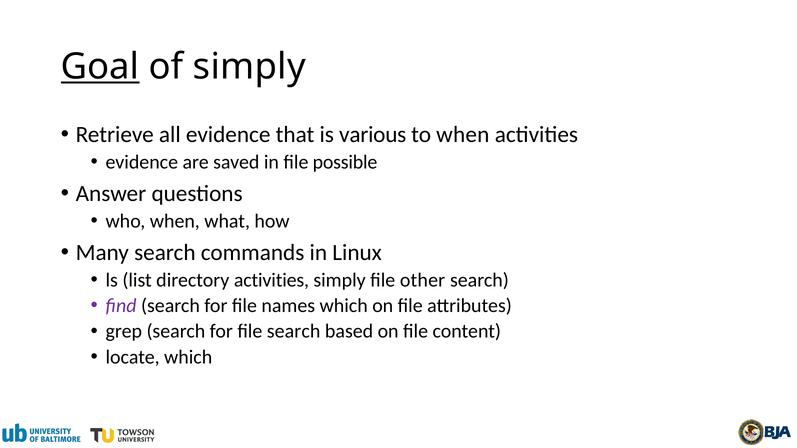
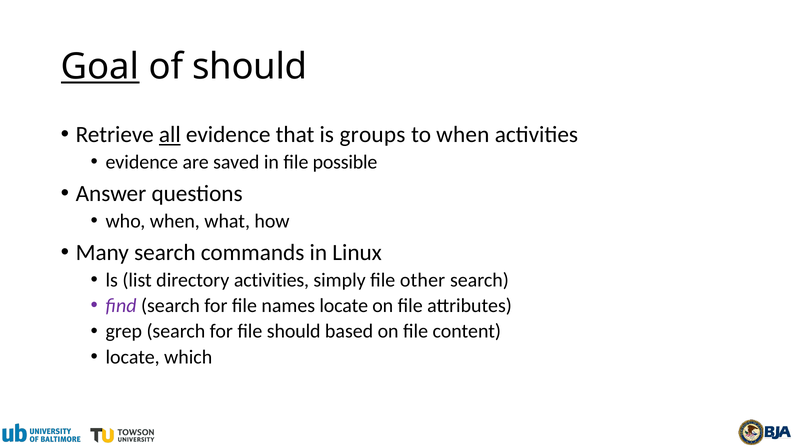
of simply: simply -> should (250, 67)
all underline: none -> present (170, 135)
various: various -> groups (372, 135)
names which: which -> locate (344, 306)
file search: search -> should (294, 332)
